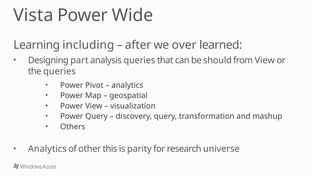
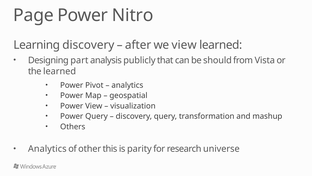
Vista: Vista -> Page (34, 15)
Wide: Wide -> Nitro (133, 15)
Learning including: including -> discovery (88, 45)
we over: over -> view (184, 45)
analysis queries: queries -> publicly (139, 60)
from View: View -> Vista (265, 60)
the queries: queries -> learned (60, 71)
